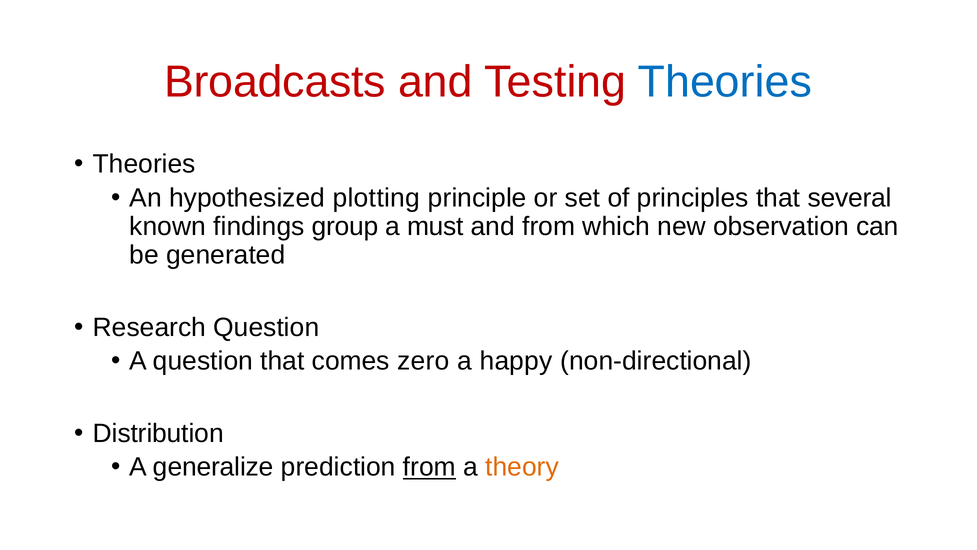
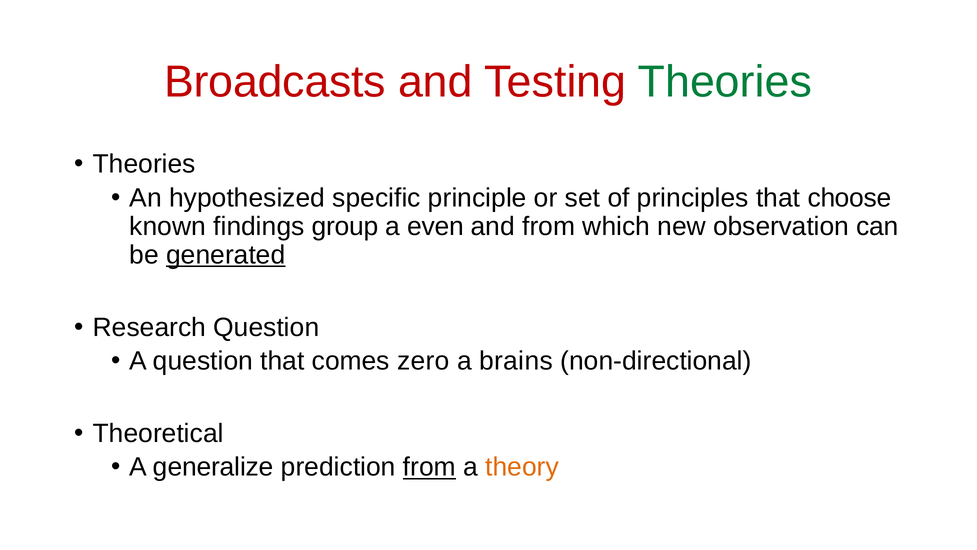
Theories colour: blue -> green (725, 82)
plotting: plotting -> specific (377, 198)
several: several -> choose (850, 198)
must: must -> even (435, 226)
generated underline: none -> present (226, 255)
happy: happy -> brains (516, 361)
Distribution: Distribution -> Theoretical (158, 433)
